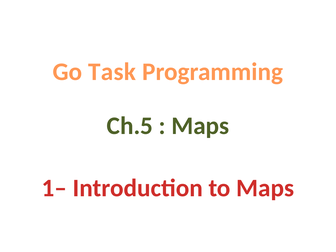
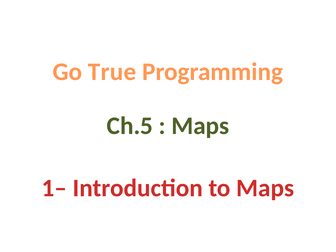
Task: Task -> True (112, 72)
